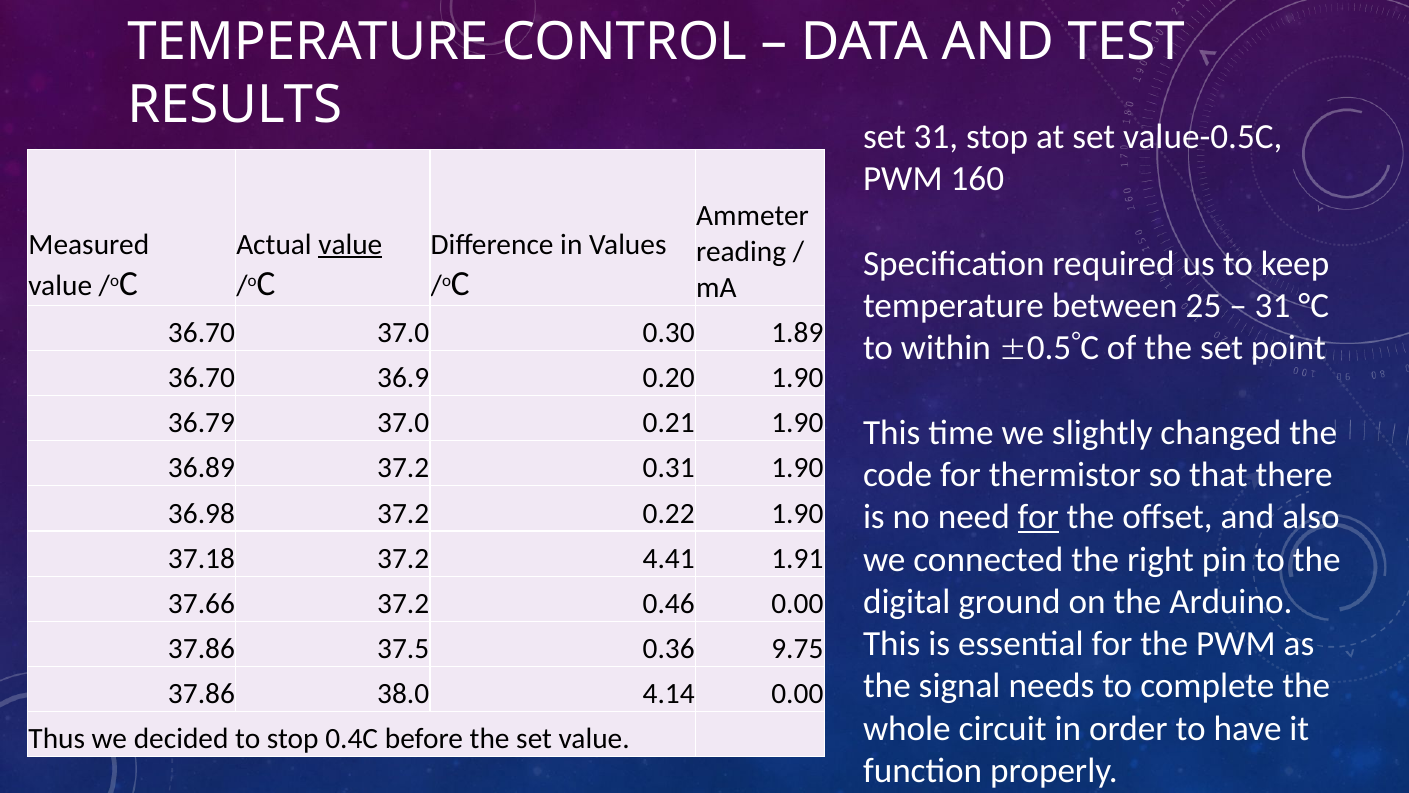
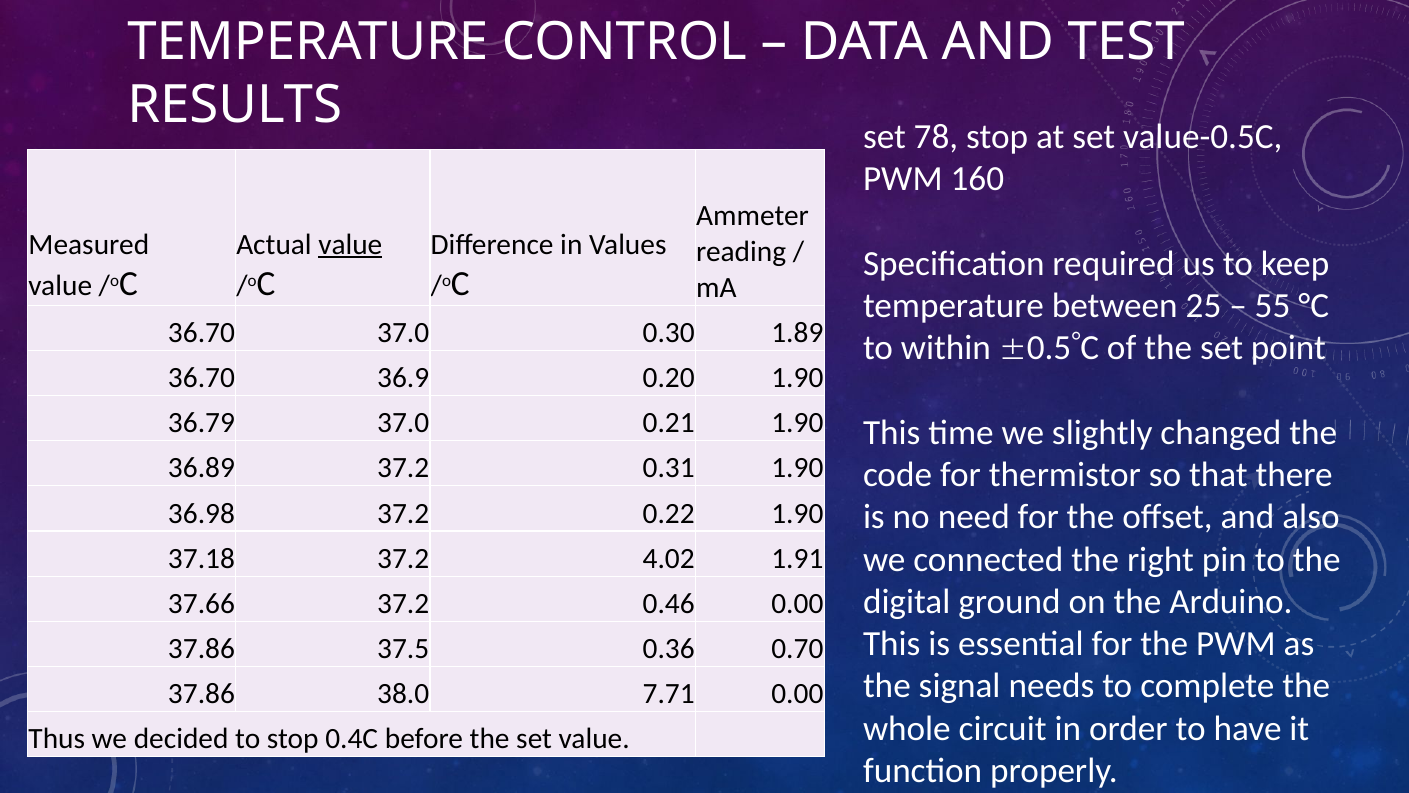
set 31: 31 -> 78 (936, 136)
31: 31 -> 55 (1273, 306)
for underline: present -> none (1038, 517)
4.41: 4.41 -> 4.02 (669, 558)
9.75: 9.75 -> 0.70 (797, 649)
4.14: 4.14 -> 7.71 (669, 694)
